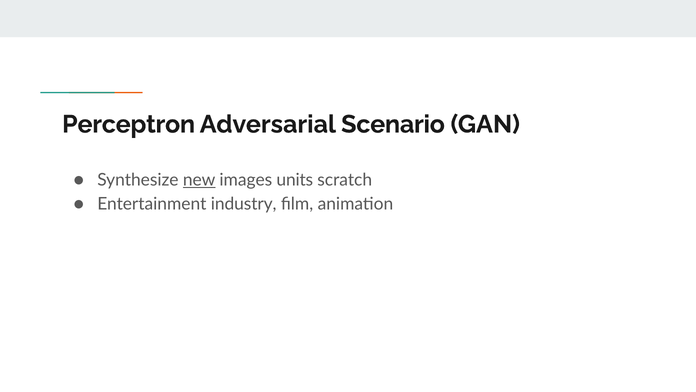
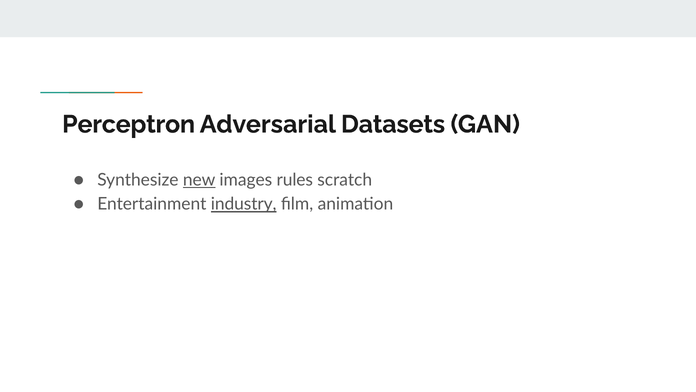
Scenario: Scenario -> Datasets (393, 124)
units: units -> rules (295, 180)
industry underline: none -> present (244, 204)
